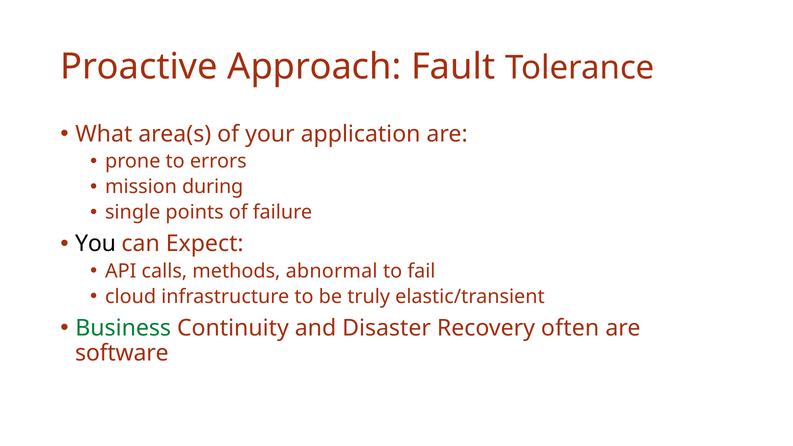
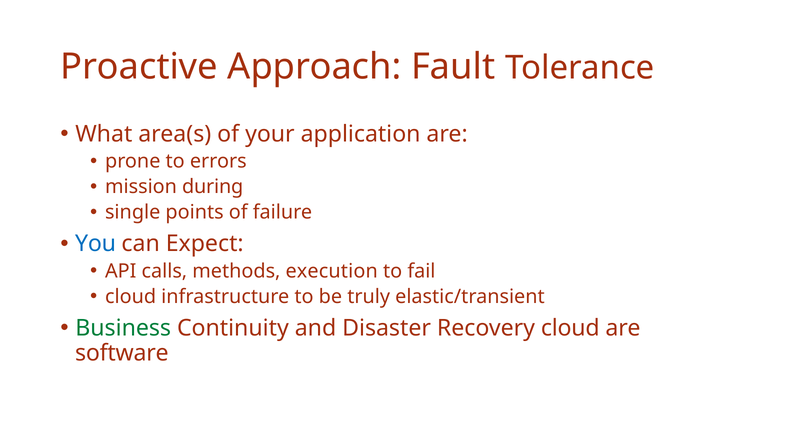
You colour: black -> blue (96, 244)
abnormal: abnormal -> execution (332, 271)
Recovery often: often -> cloud (570, 328)
